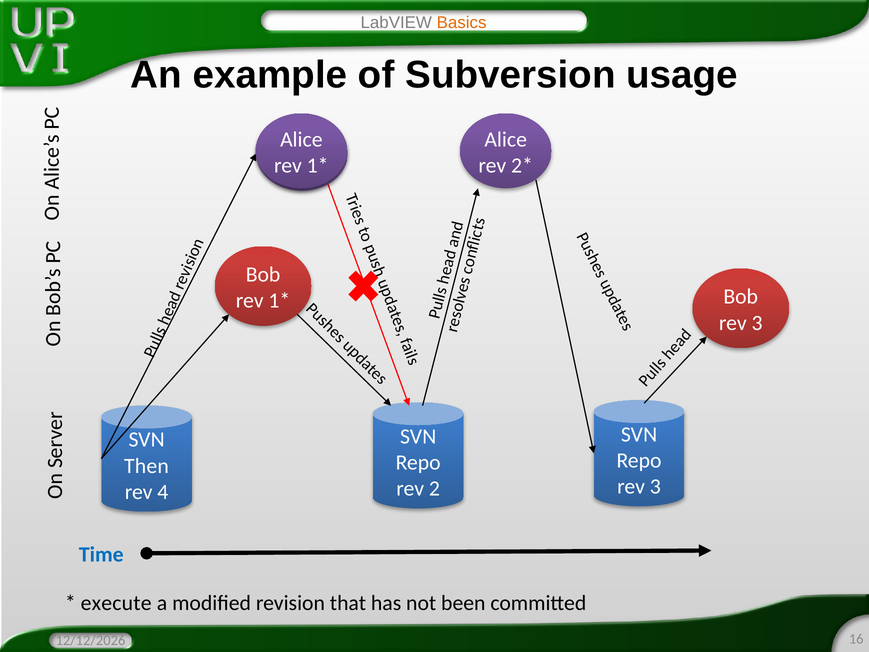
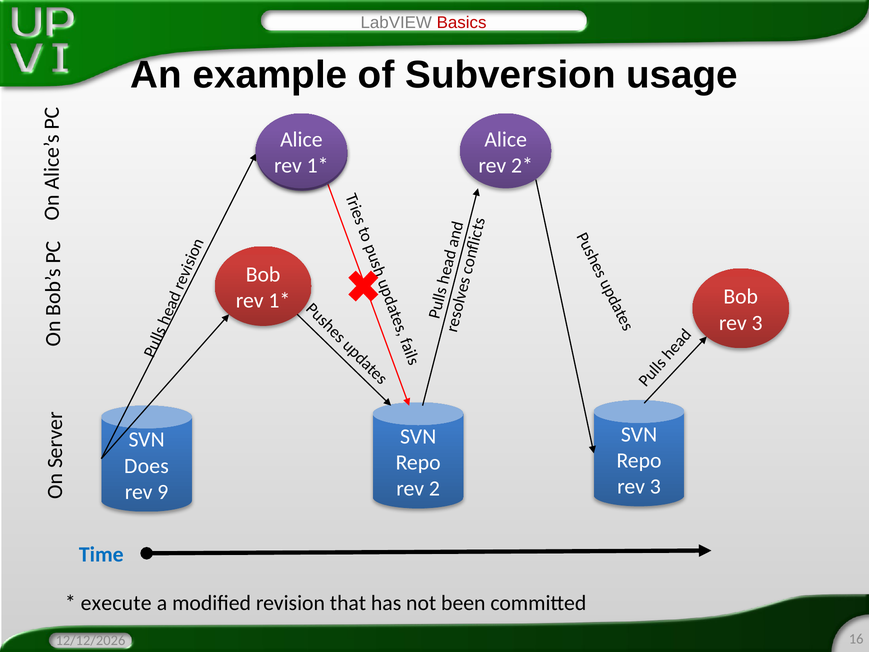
Basics colour: orange -> red (462, 23)
Then: Then -> Does (146, 466)
4: 4 -> 9 (163, 492)
